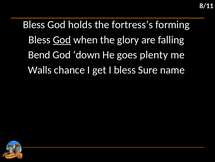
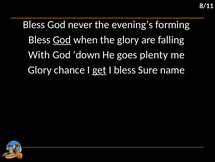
holds: holds -> never (80, 25)
fortress’s: fortress’s -> evening’s (132, 25)
Bend: Bend -> With (39, 55)
Walls: Walls -> Glory (40, 70)
get underline: none -> present (99, 70)
